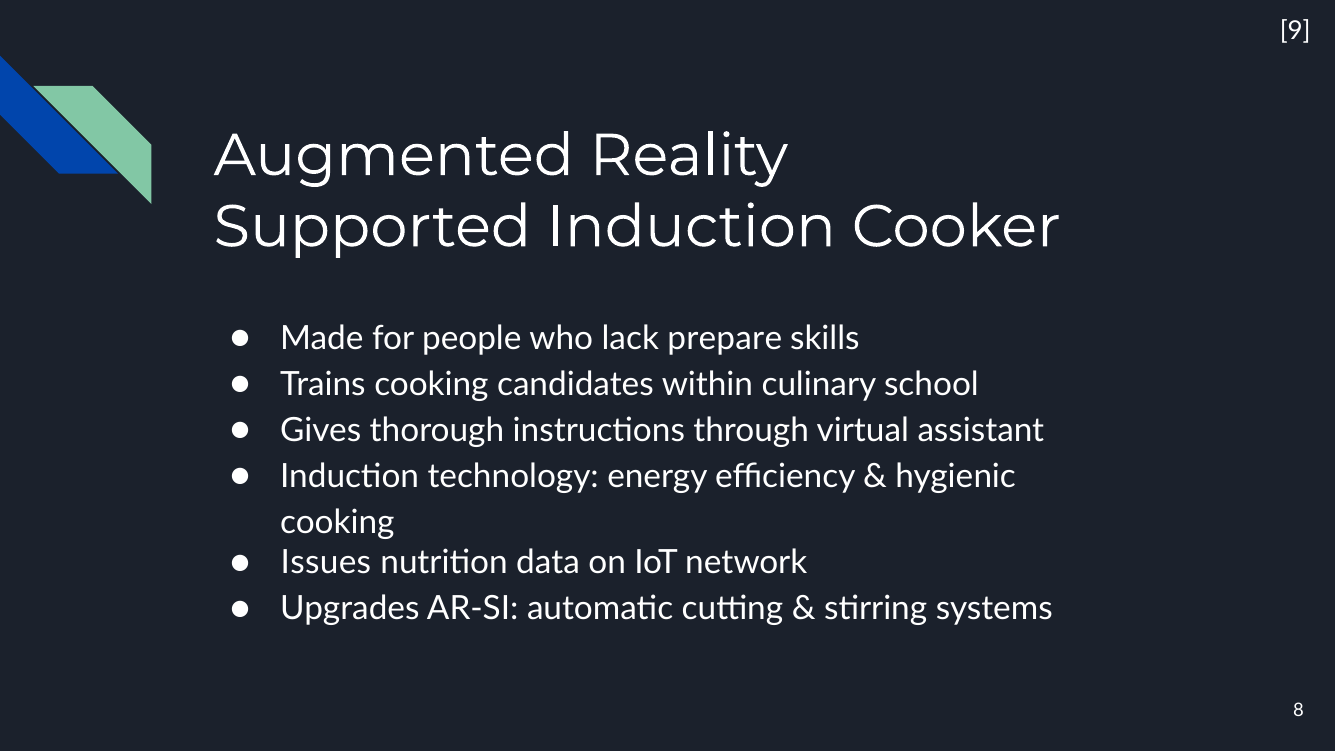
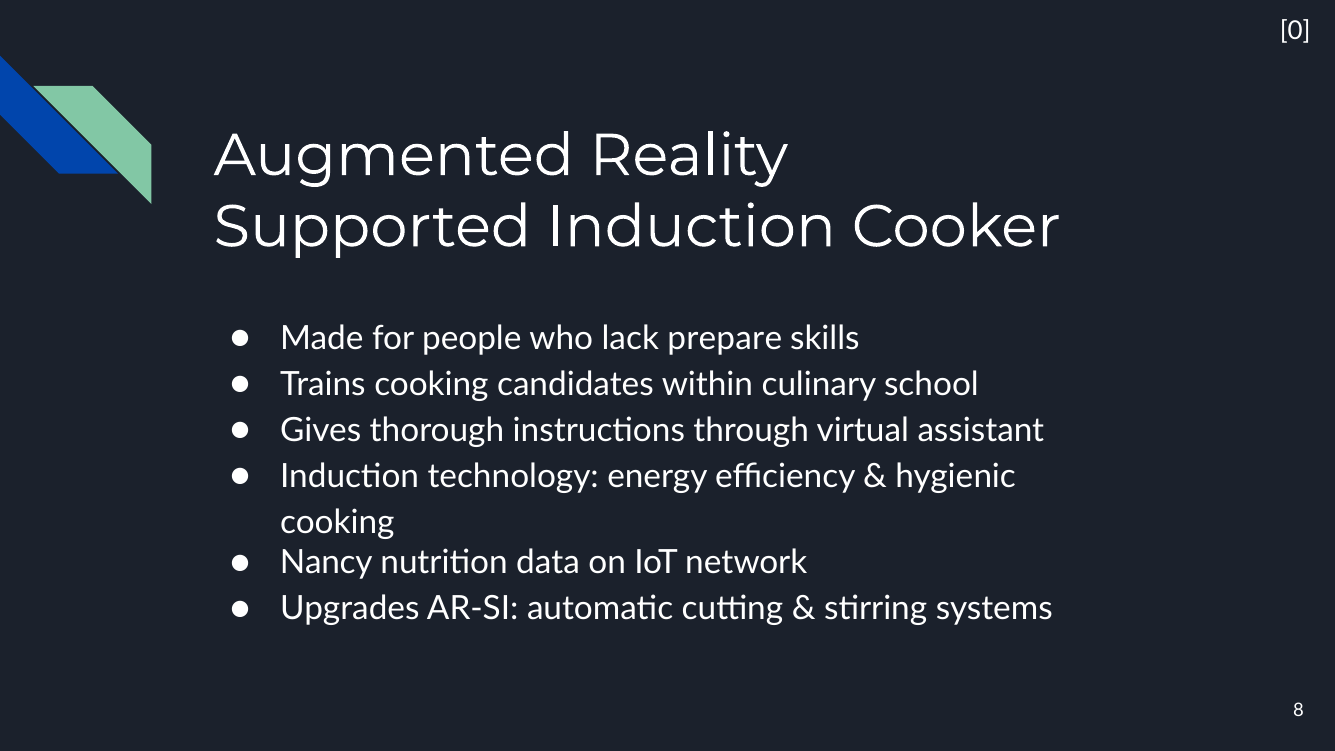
9: 9 -> 0 (1295, 31)
Issues: Issues -> Nancy (326, 563)
